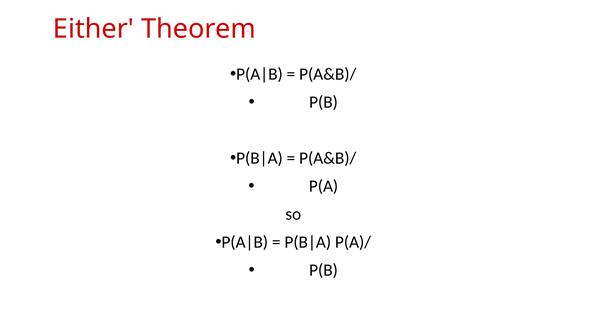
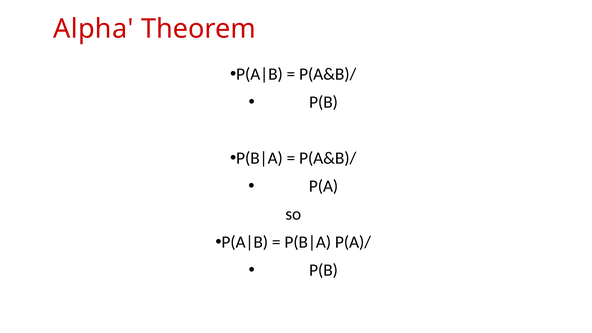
Either: Either -> Alpha (93, 29)
